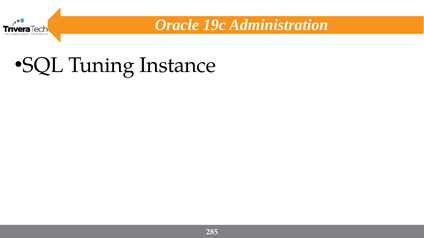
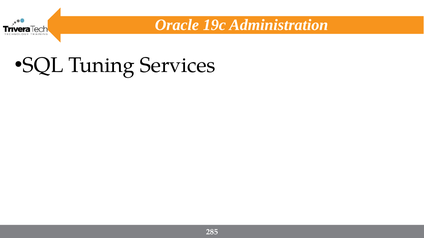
Instance: Instance -> Services (178, 65)
